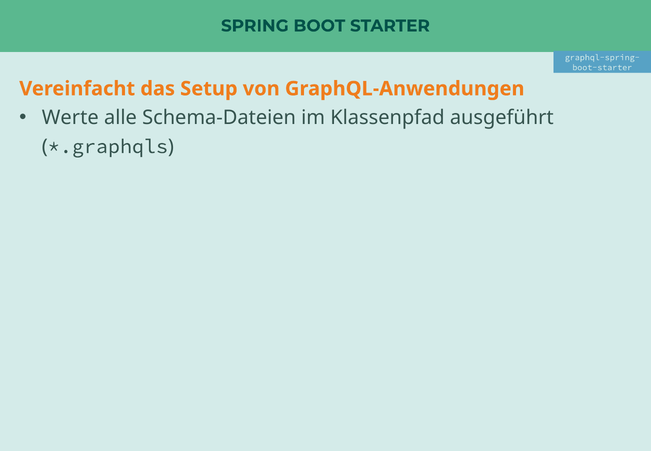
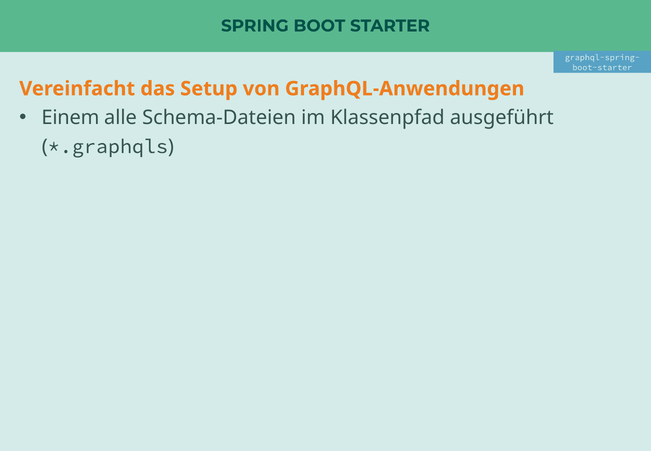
Werte: Werte -> Einem (70, 117)
